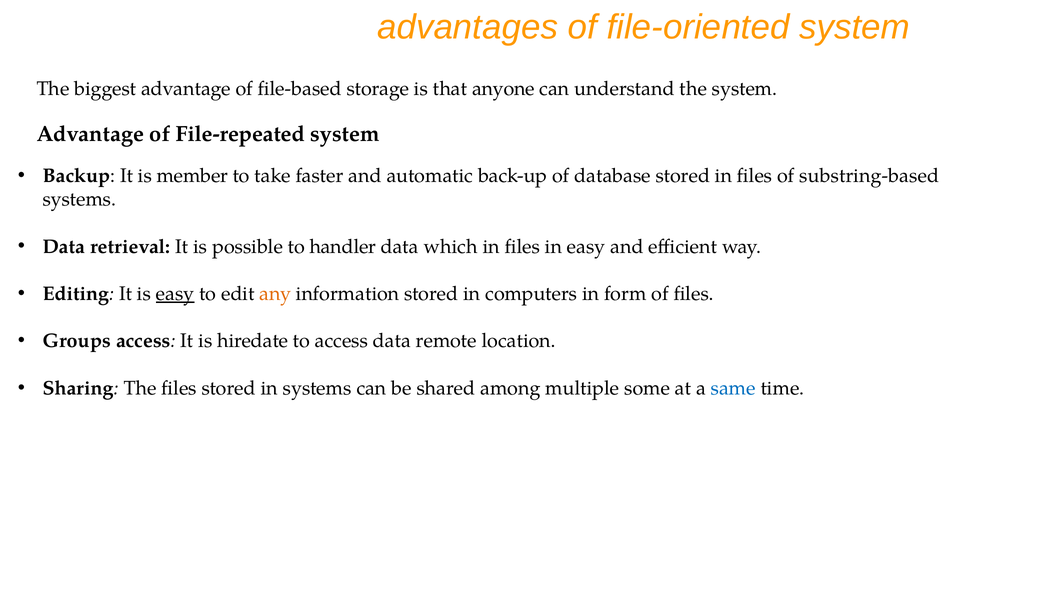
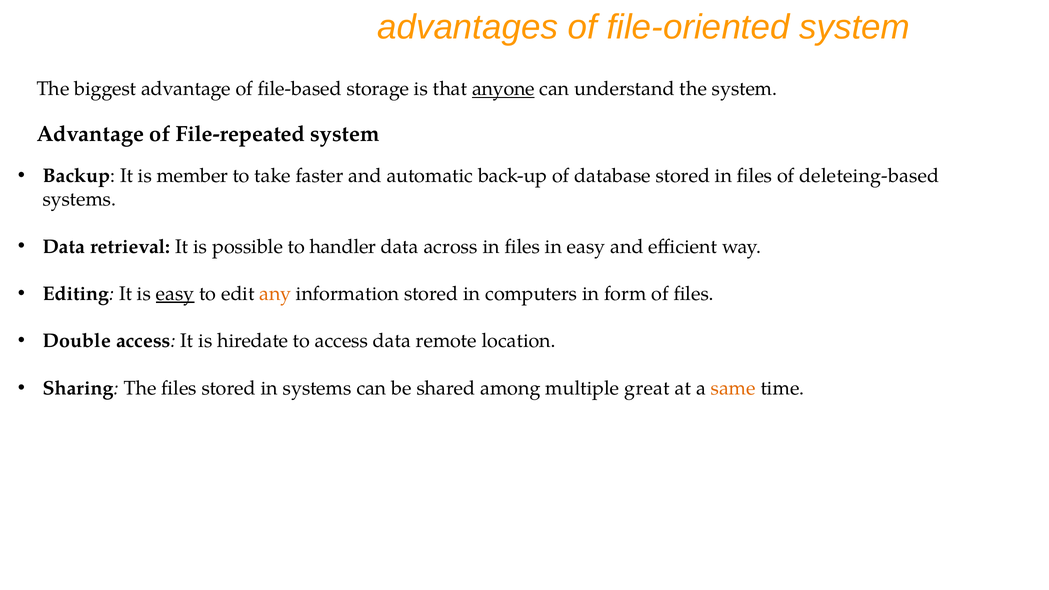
anyone underline: none -> present (503, 89)
substring-based: substring-based -> deleteing-based (869, 176)
which: which -> across (451, 247)
Groups: Groups -> Double (77, 341)
some: some -> great (647, 388)
same colour: blue -> orange (733, 388)
